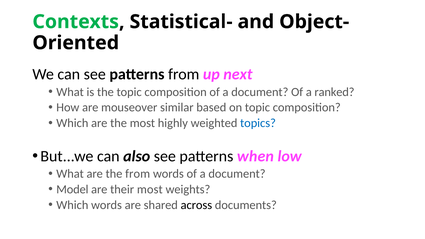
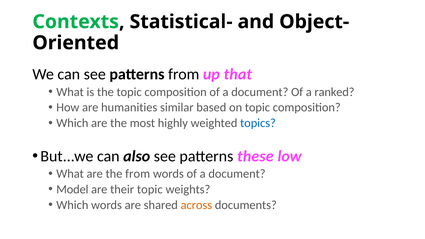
next: next -> that (238, 74)
mouseover: mouseover -> humanities (129, 108)
when: when -> these (255, 156)
their most: most -> topic (150, 189)
across colour: black -> orange (196, 205)
